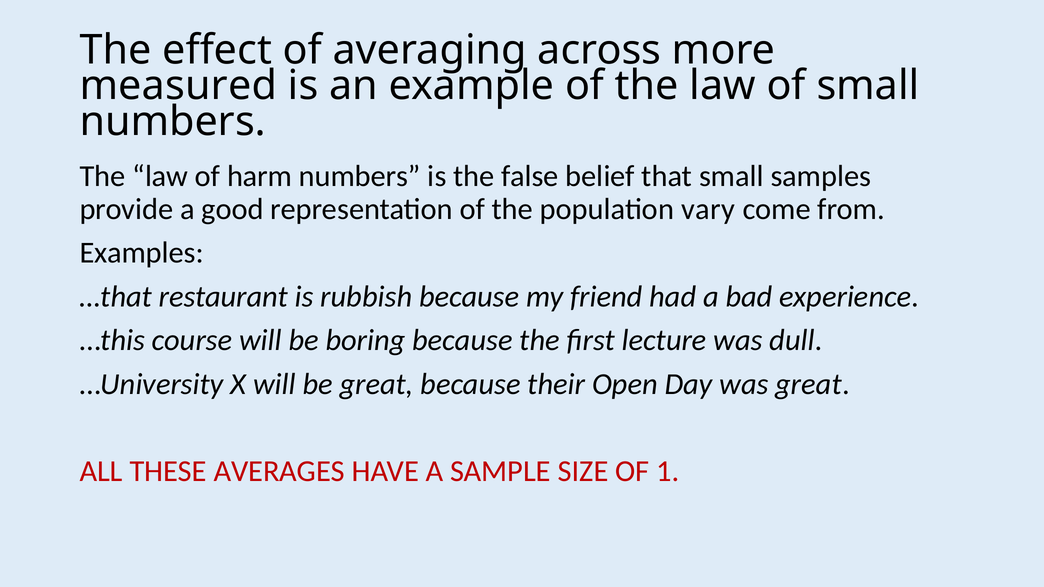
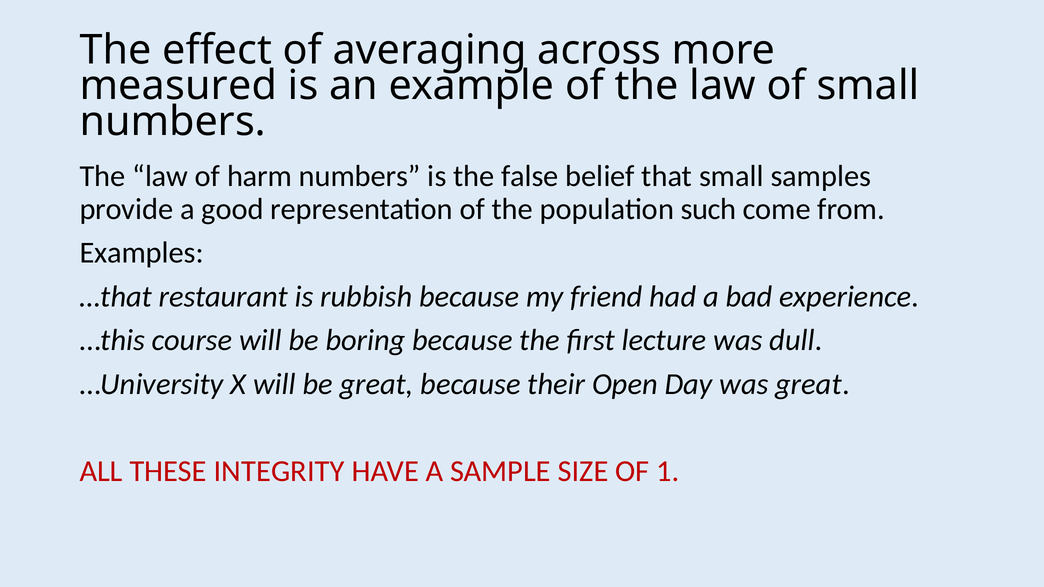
vary: vary -> such (708, 209)
AVERAGES: AVERAGES -> INTEGRITY (279, 472)
